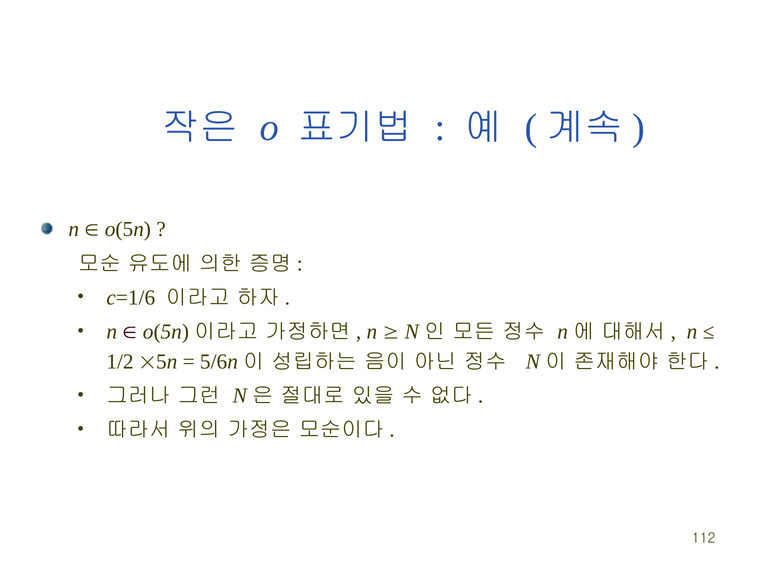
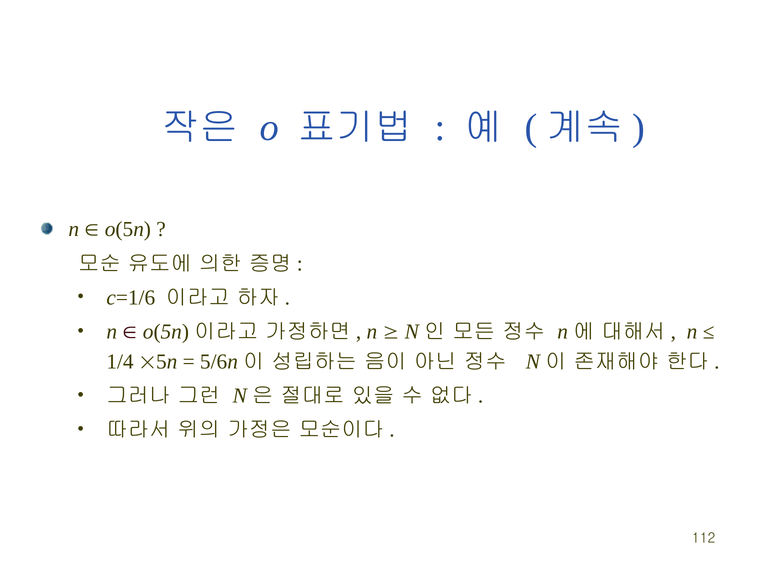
1/2: 1/2 -> 1/4 (120, 362)
